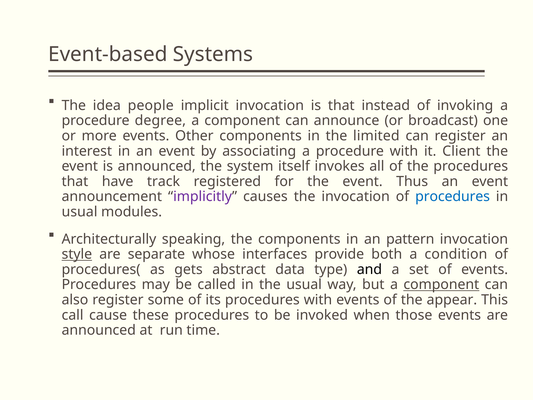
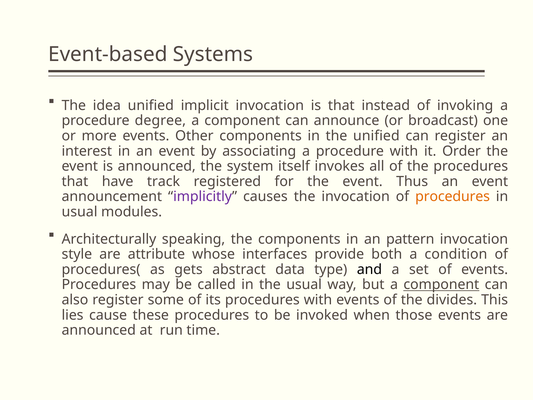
idea people: people -> unified (151, 105)
the limited: limited -> unified (376, 136)
Client: Client -> Order (462, 151)
procedures colour: blue -> orange (453, 197)
style underline: present -> none (77, 254)
separate: separate -> attribute (156, 254)
appear: appear -> divides (452, 300)
call: call -> lies (73, 315)
